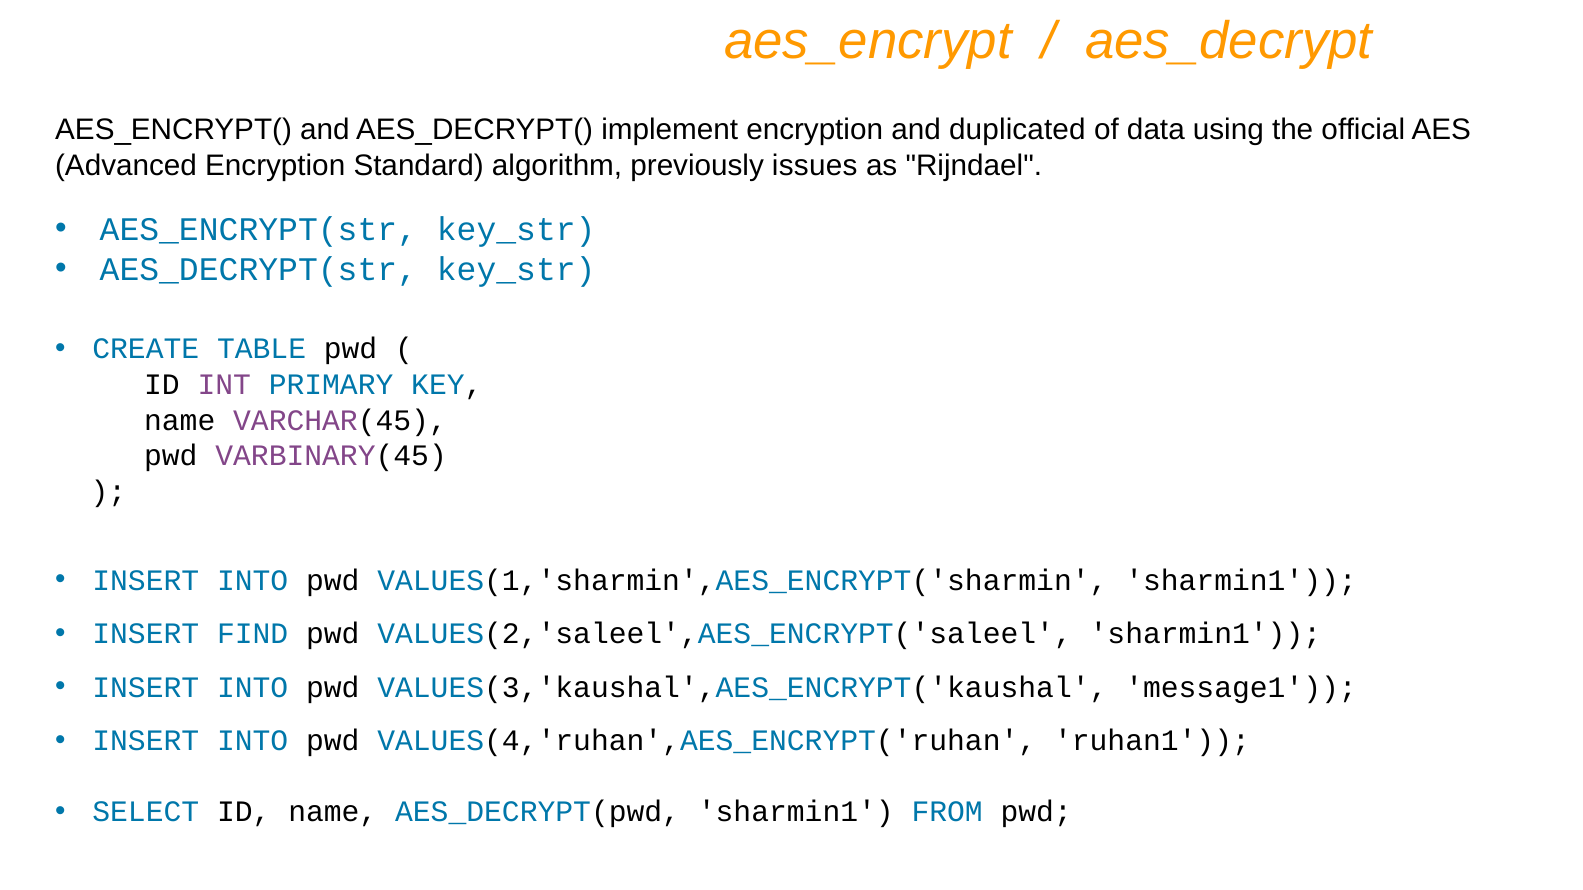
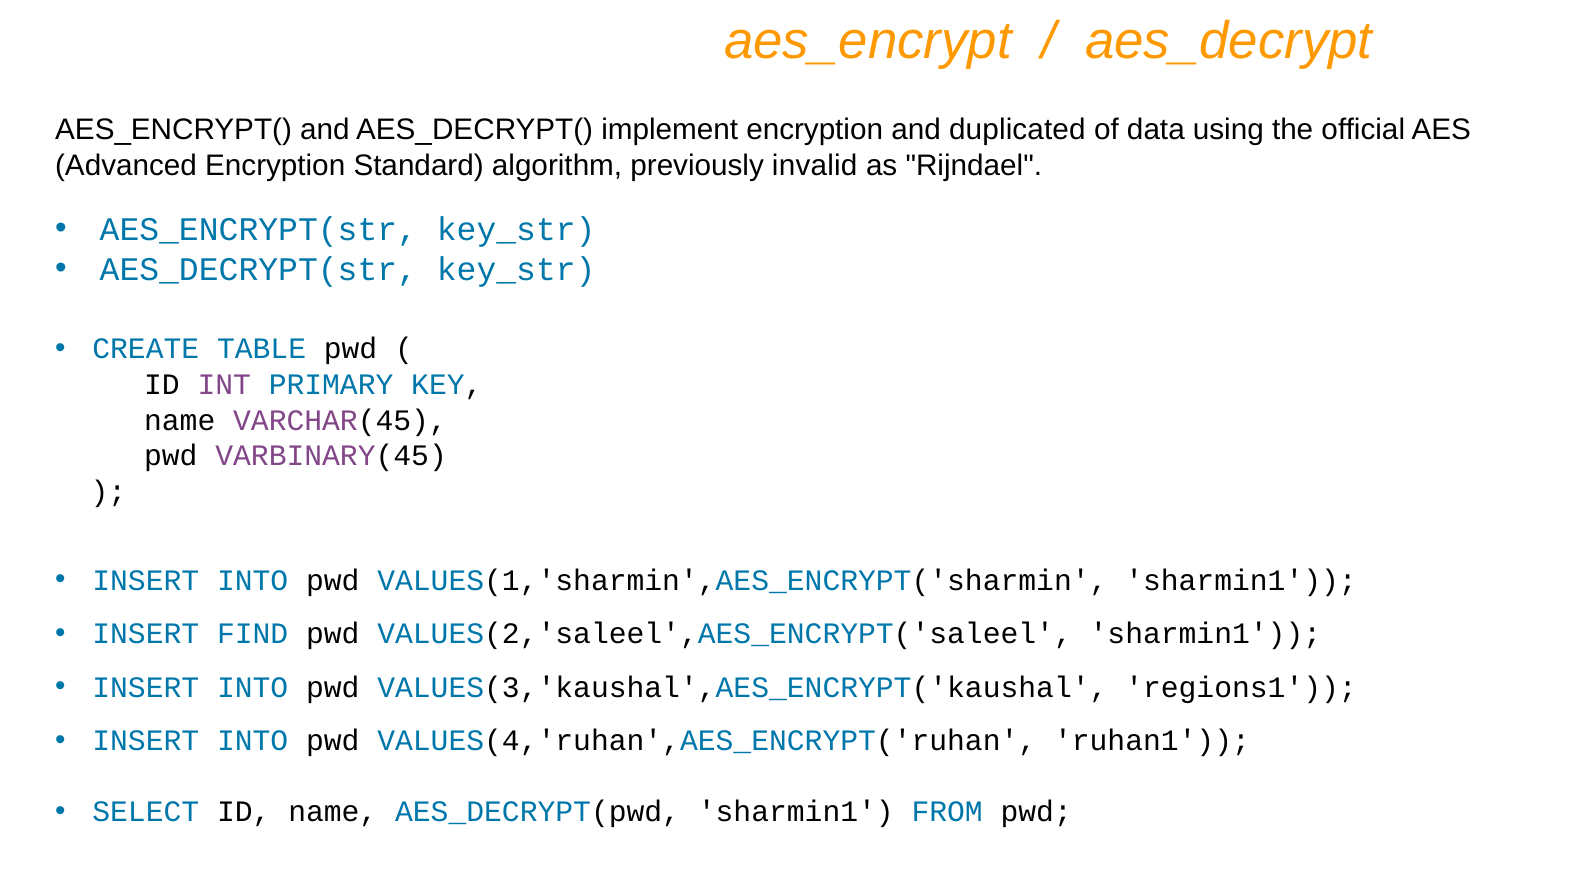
issues: issues -> invalid (815, 165)
message1: message1 -> regions1 (1241, 688)
